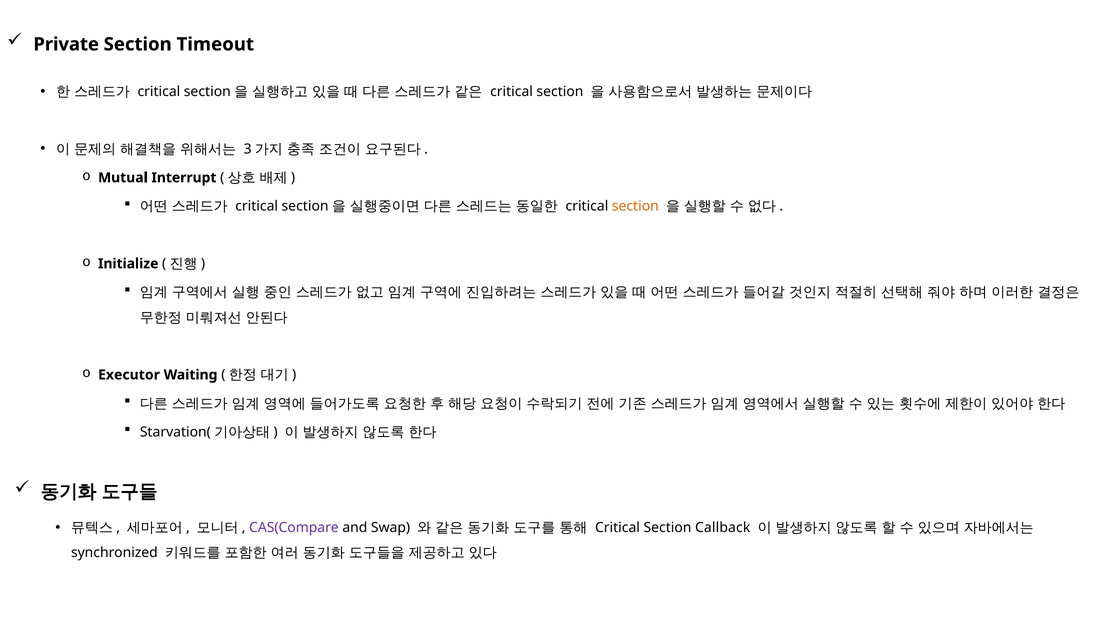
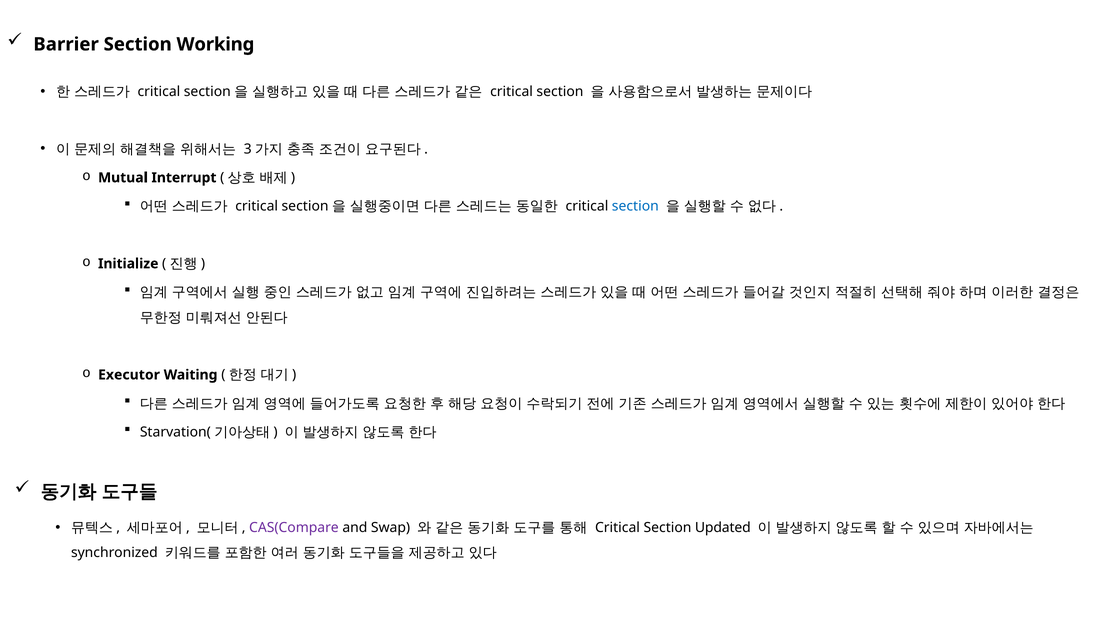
Private: Private -> Barrier (66, 44)
Timeout: Timeout -> Working (215, 44)
section colour: orange -> blue (635, 206)
Callback: Callback -> Updated (723, 527)
